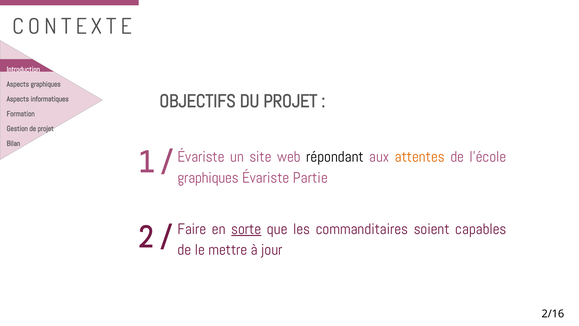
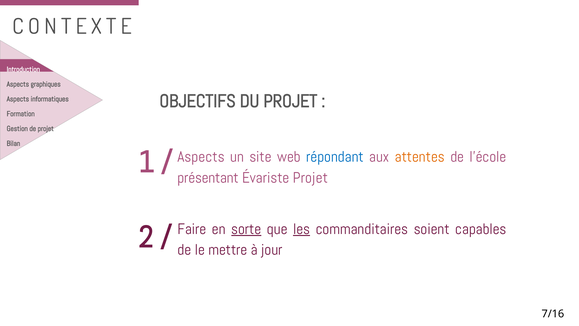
Évariste: Évariste -> Aspects (201, 157)
répondant colour: black -> blue (335, 157)
graphiques: graphiques -> présentant (208, 178)
Évariste Partie: Partie -> Projet (310, 178)
les underline: none -> present (302, 229)
2/16: 2/16 -> 7/16 (553, 313)
